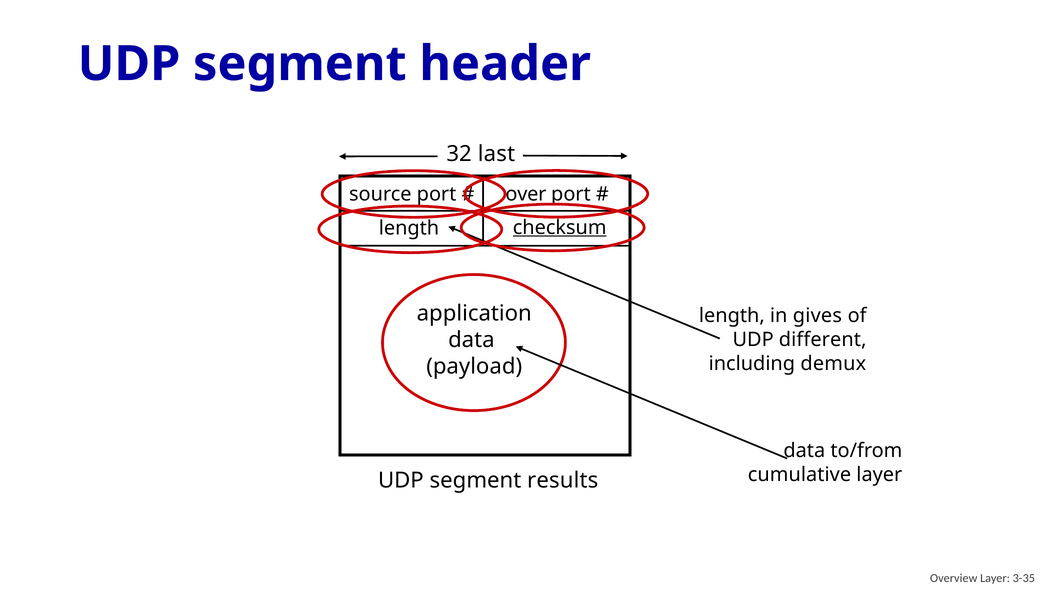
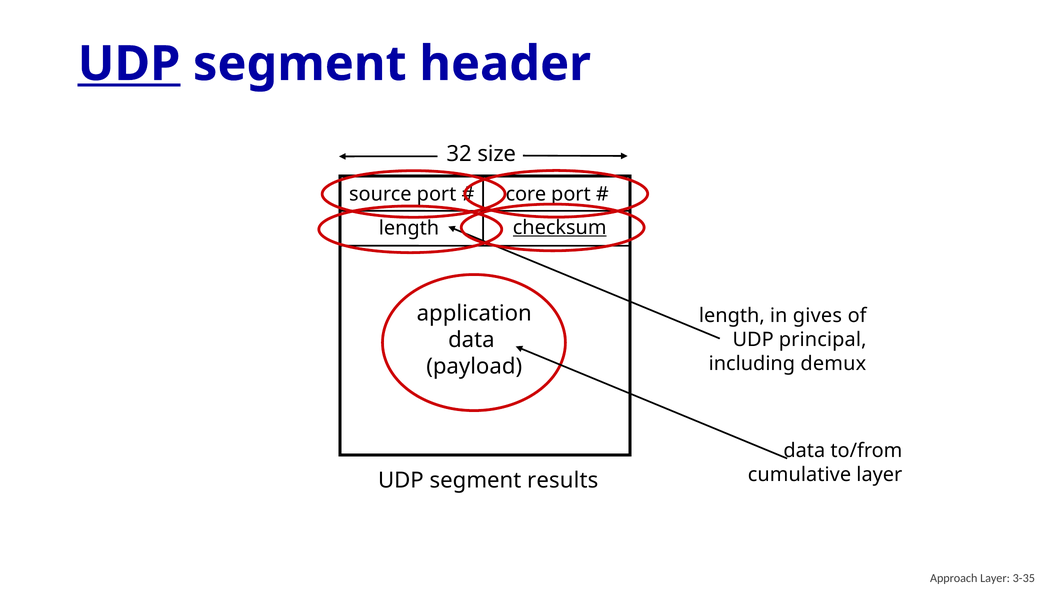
UDP underline: none -> present (129, 64)
last: last -> size (497, 154)
over: over -> core (526, 194)
different: different -> principal (823, 340)
Overview: Overview -> Approach (954, 578)
